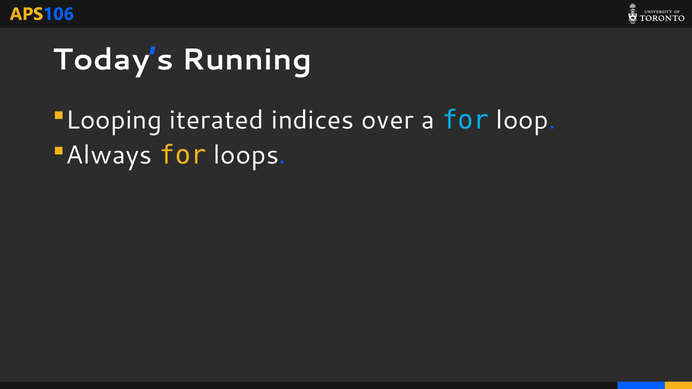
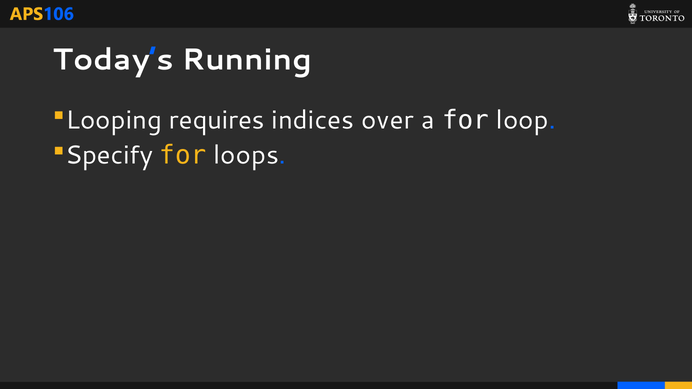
iterated: iterated -> requires (217, 120)
for colour: light blue -> white (466, 120)
Always: Always -> Specify (109, 155)
